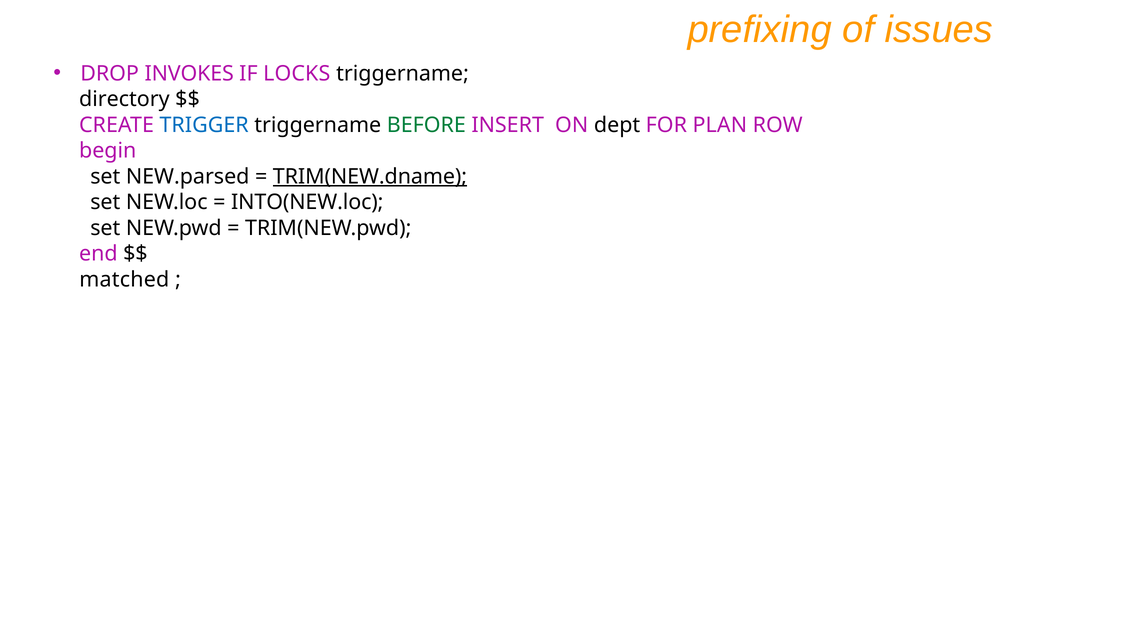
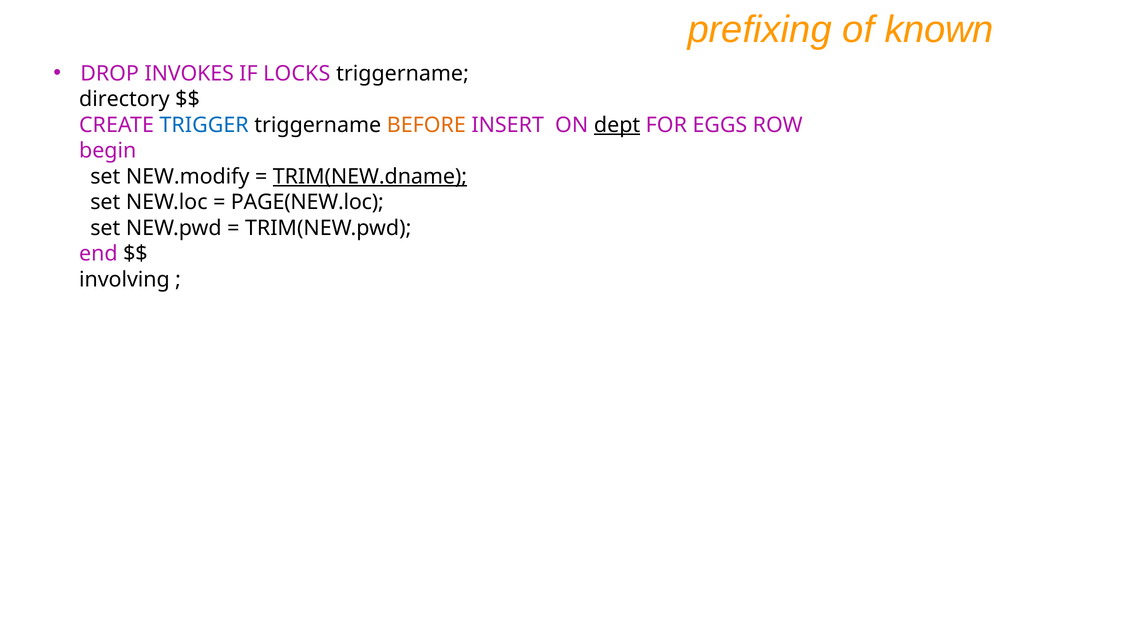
issues: issues -> known (939, 30)
BEFORE colour: green -> orange (426, 125)
dept underline: none -> present (617, 125)
PLAN: PLAN -> EGGS (720, 125)
NEW.parsed: NEW.parsed -> NEW.modify (188, 177)
INTO(NEW.loc: INTO(NEW.loc -> PAGE(NEW.loc (307, 202)
matched: matched -> involving (124, 280)
